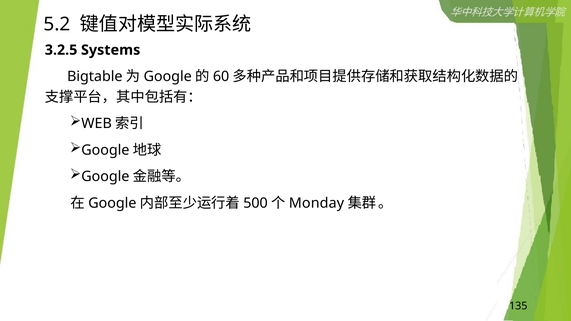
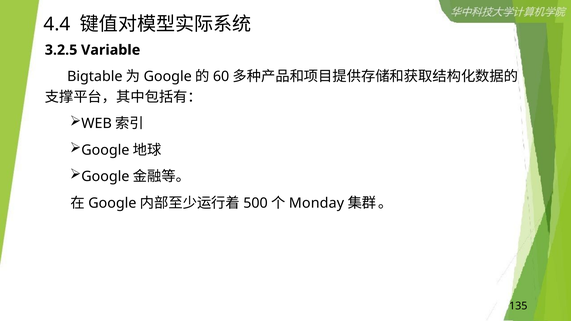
5.2: 5.2 -> 4.4 (57, 24)
Systems: Systems -> Variable (111, 50)
